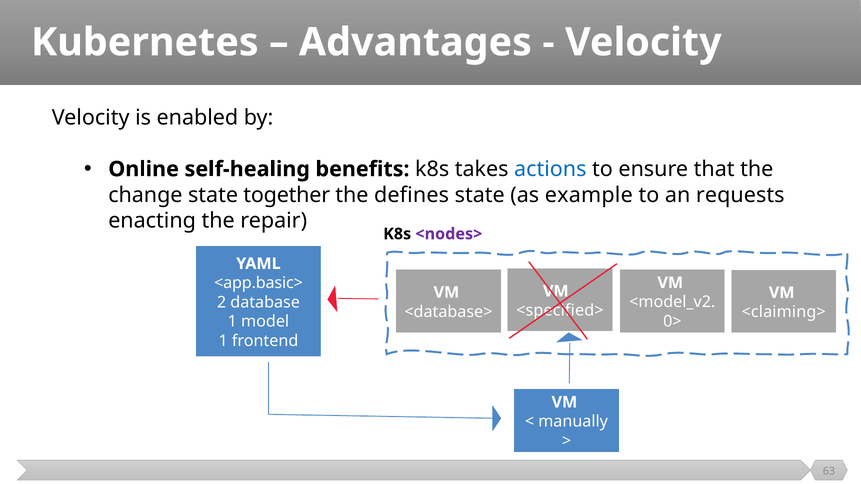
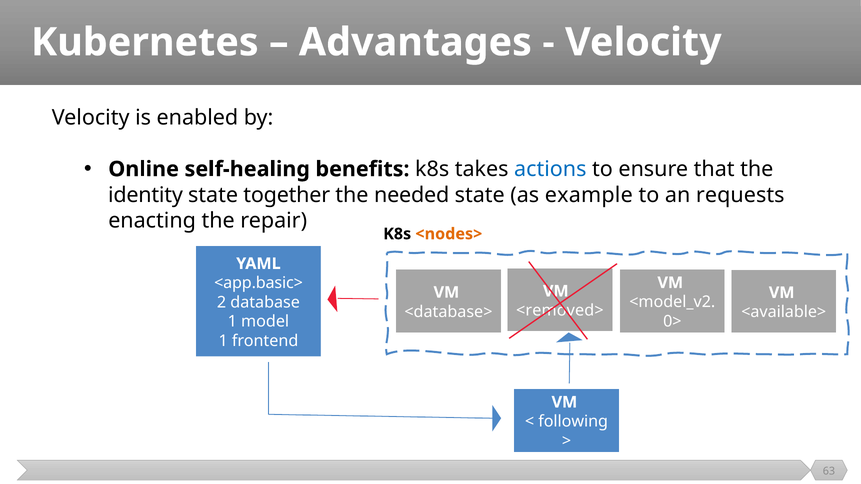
change: change -> identity (145, 195)
defines: defines -> needed (412, 195)
<nodes> colour: purple -> orange (449, 234)
<specified>: <specified> -> <removed> (560, 311)
<claiming>: <claiming> -> <available> (784, 312)
manually: manually -> following (573, 422)
